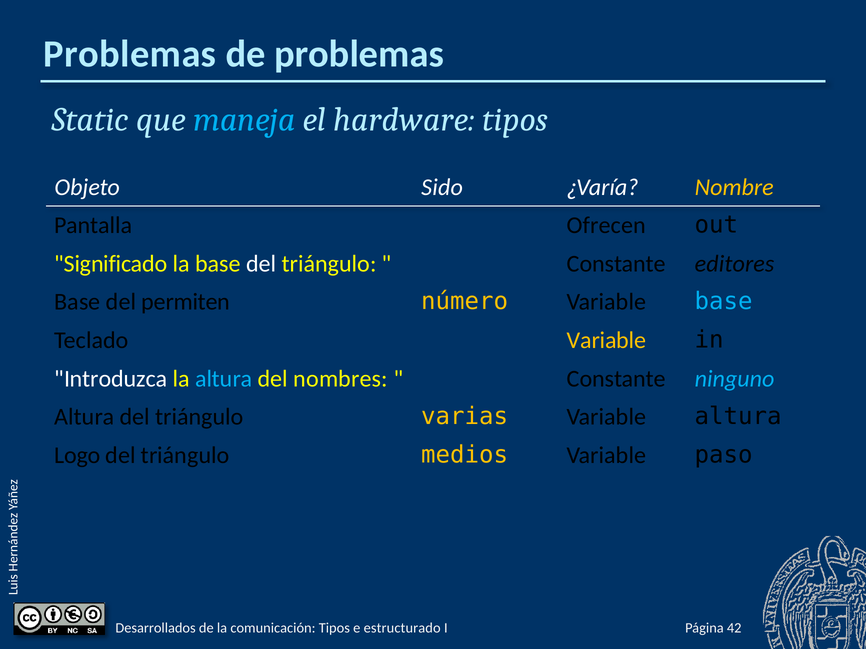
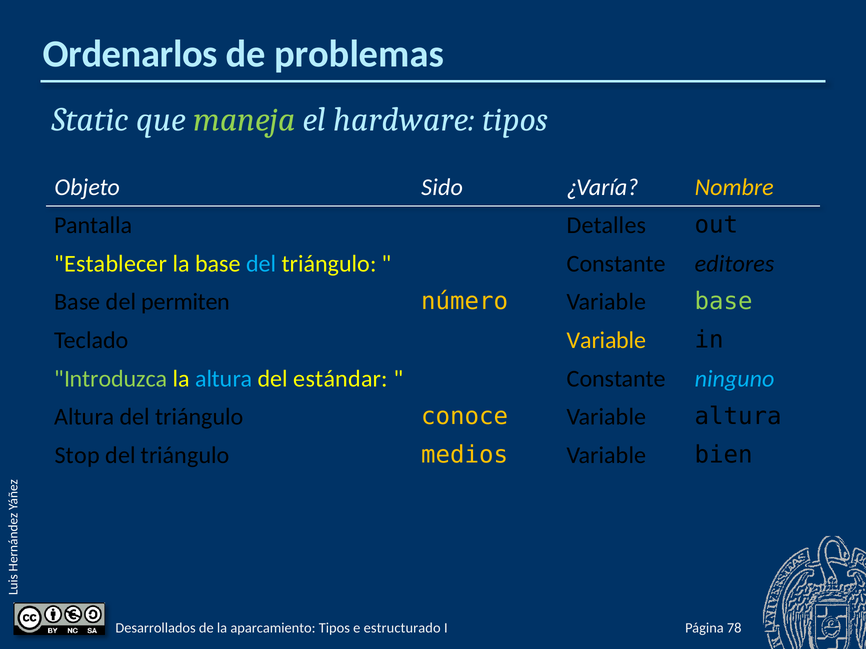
Problemas: Problemas -> Ordenarlos (130, 54)
maneja colour: light blue -> light green (244, 120)
Ofrecen: Ofrecen -> Detalles (606, 226)
Significado: Significado -> Establecer (111, 264)
del colour: white -> light blue (261, 264)
base colour: light blue -> light green (724, 302)
Introduzca colour: white -> light green (111, 379)
nombres: nombres -> estándar (341, 379)
varias: varias -> conoce (465, 417)
Logo: Logo -> Stop (77, 456)
paso: paso -> bien (724, 455)
comunicación: comunicación -> aparcamiento (273, 629)
42: 42 -> 78 (734, 629)
